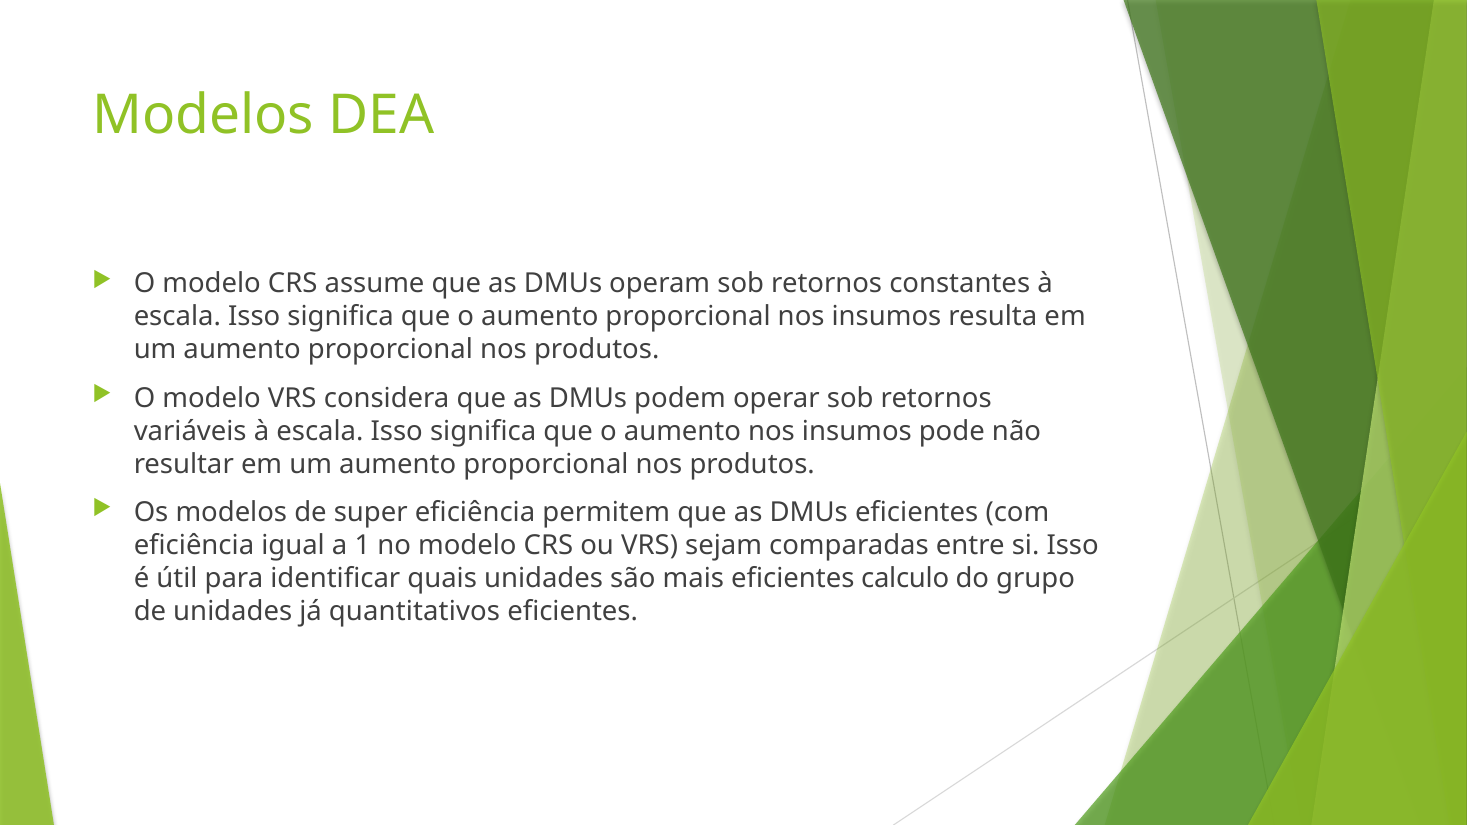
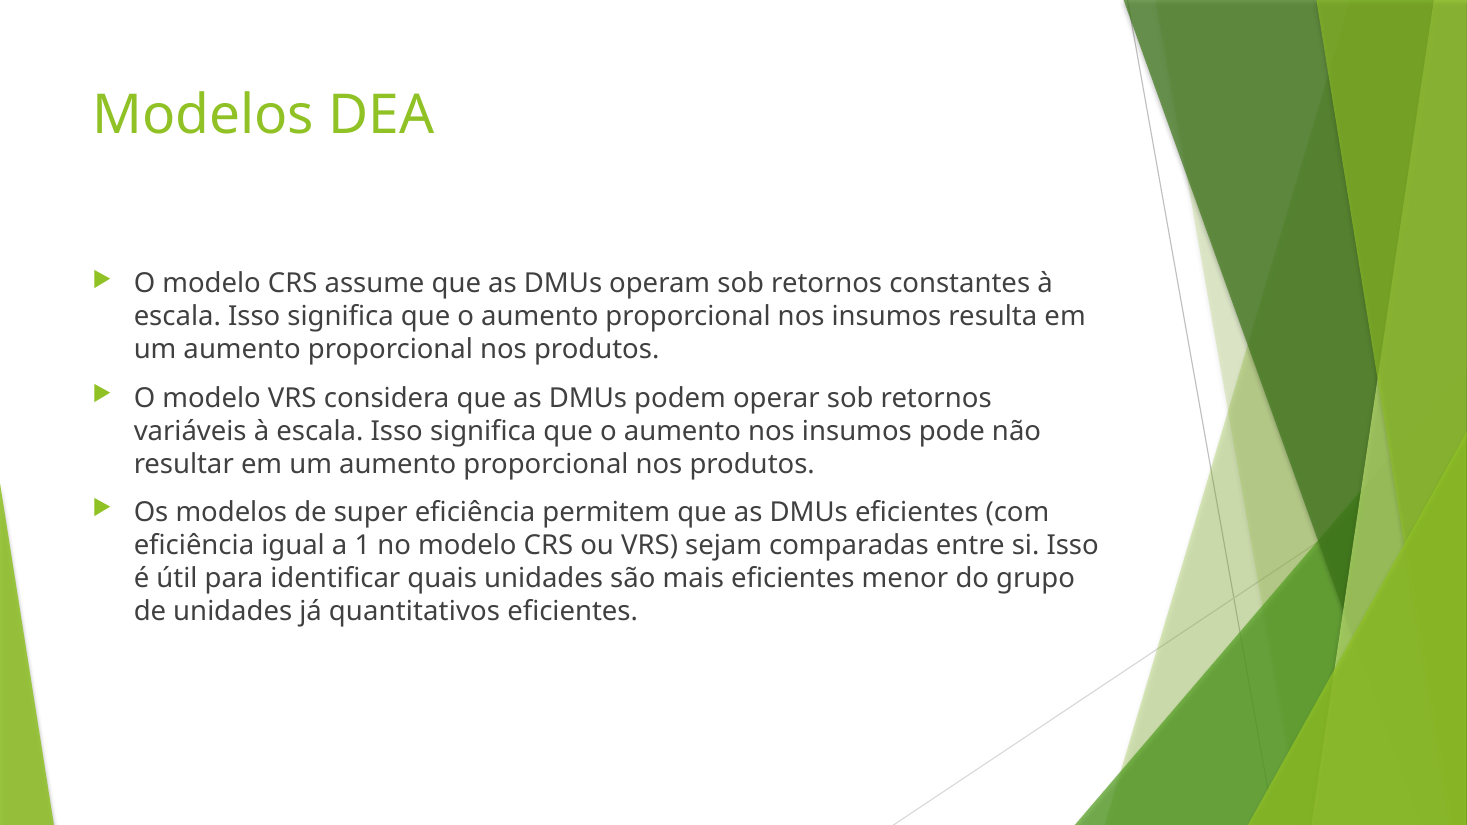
calculo: calculo -> menor (905, 579)
